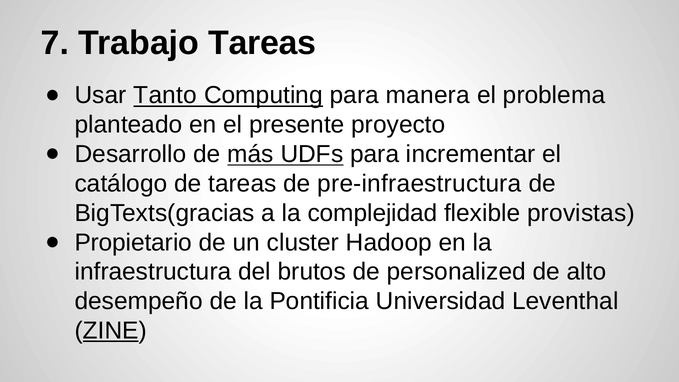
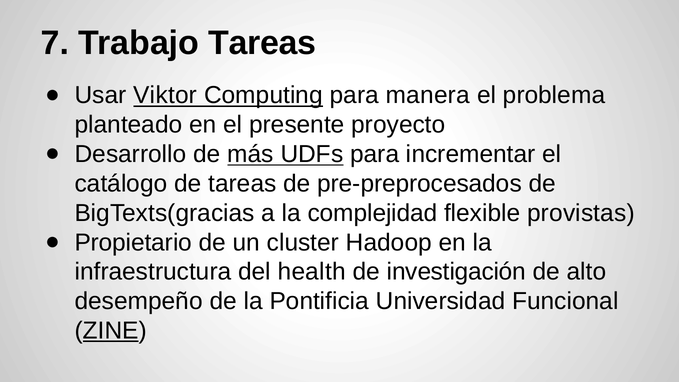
Tanto: Tanto -> Viktor (165, 95)
pre-infraestructura: pre-infraestructura -> pre-preprocesados (420, 184)
brutos: brutos -> health (312, 272)
personalized: personalized -> investigación (456, 272)
Leventhal: Leventhal -> Funcional (565, 301)
